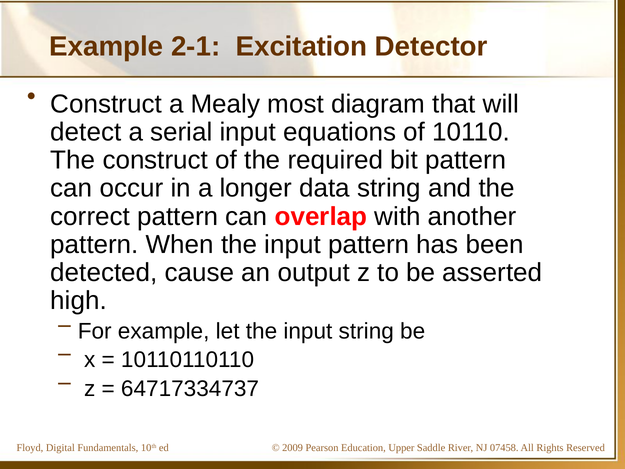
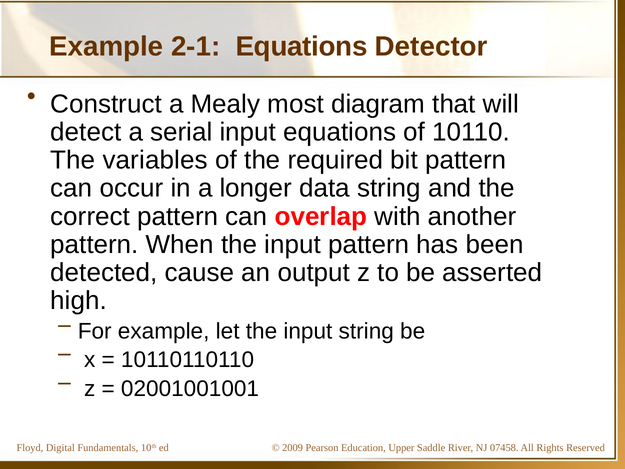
2-1 Excitation: Excitation -> Equations (302, 47)
The construct: construct -> variables (155, 160)
64717334737: 64717334737 -> 02001001001 (190, 388)
